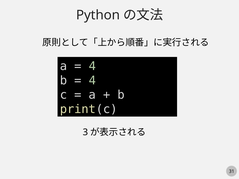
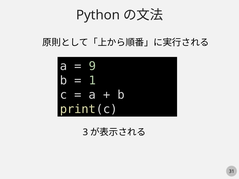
4: 4 -> 9 (92, 66)
4: 4 -> 1 (92, 81)
